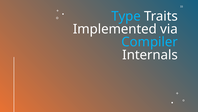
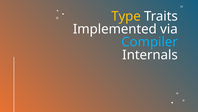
Type colour: light blue -> yellow (126, 16)
